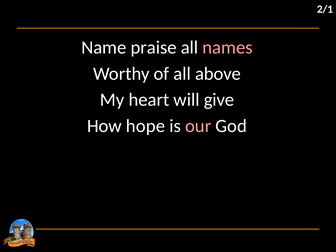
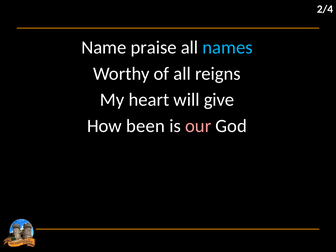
2/1: 2/1 -> 2/4 (325, 9)
names colour: pink -> light blue (228, 48)
above: above -> reigns (218, 74)
hope: hope -> been (145, 126)
